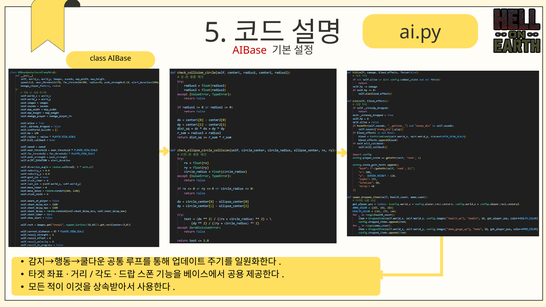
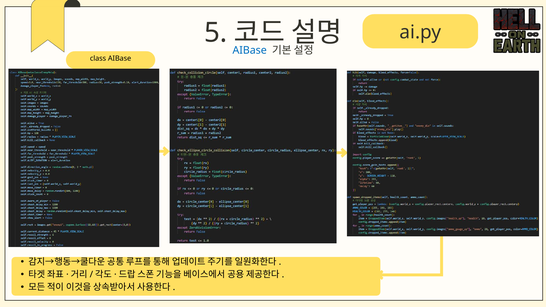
AIBase colour: red -> blue (250, 50)
